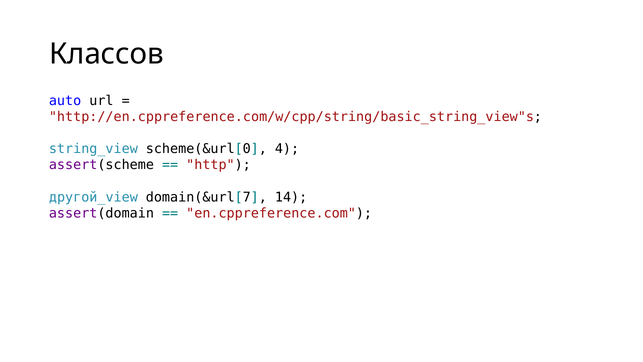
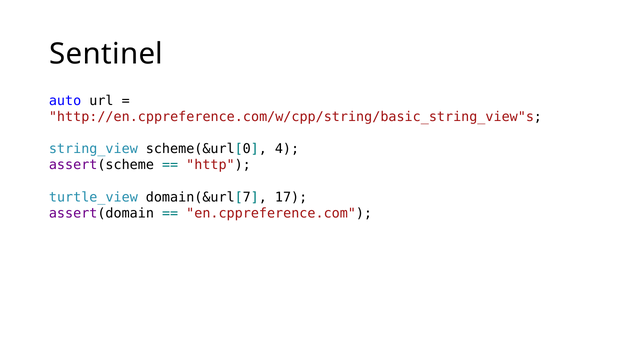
Классов: Классов -> Sentinel (106, 54)
другой_view: другой_view -> turtle_view (93, 197)
14: 14 -> 17 (291, 197)
